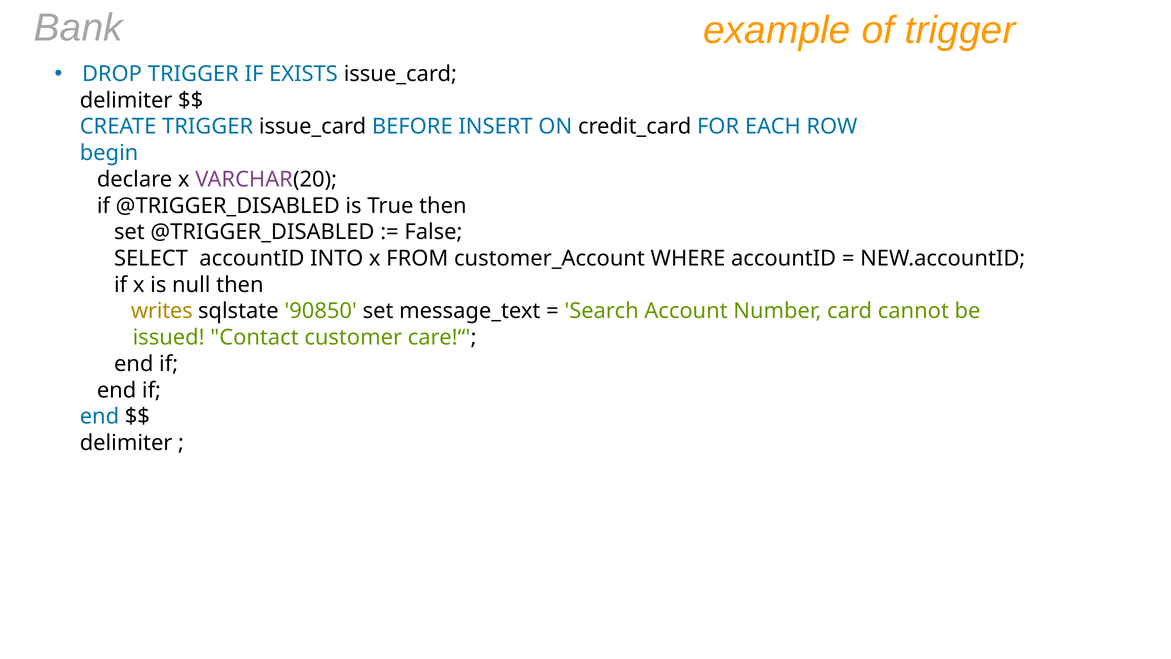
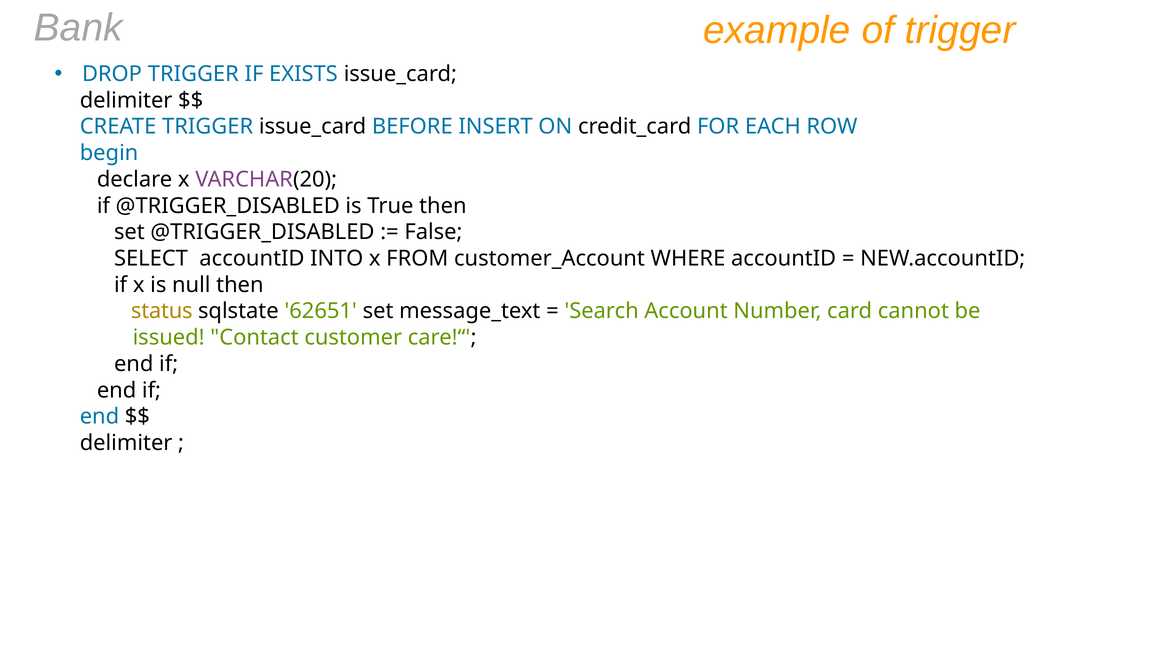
writes: writes -> status (162, 311)
90850: 90850 -> 62651 (321, 311)
